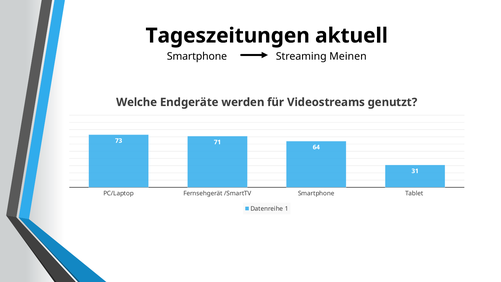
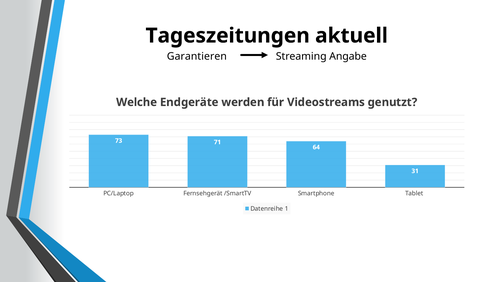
Smartphone: Smartphone -> Garantieren (197, 56)
Meinen: Meinen -> Angabe (348, 56)
